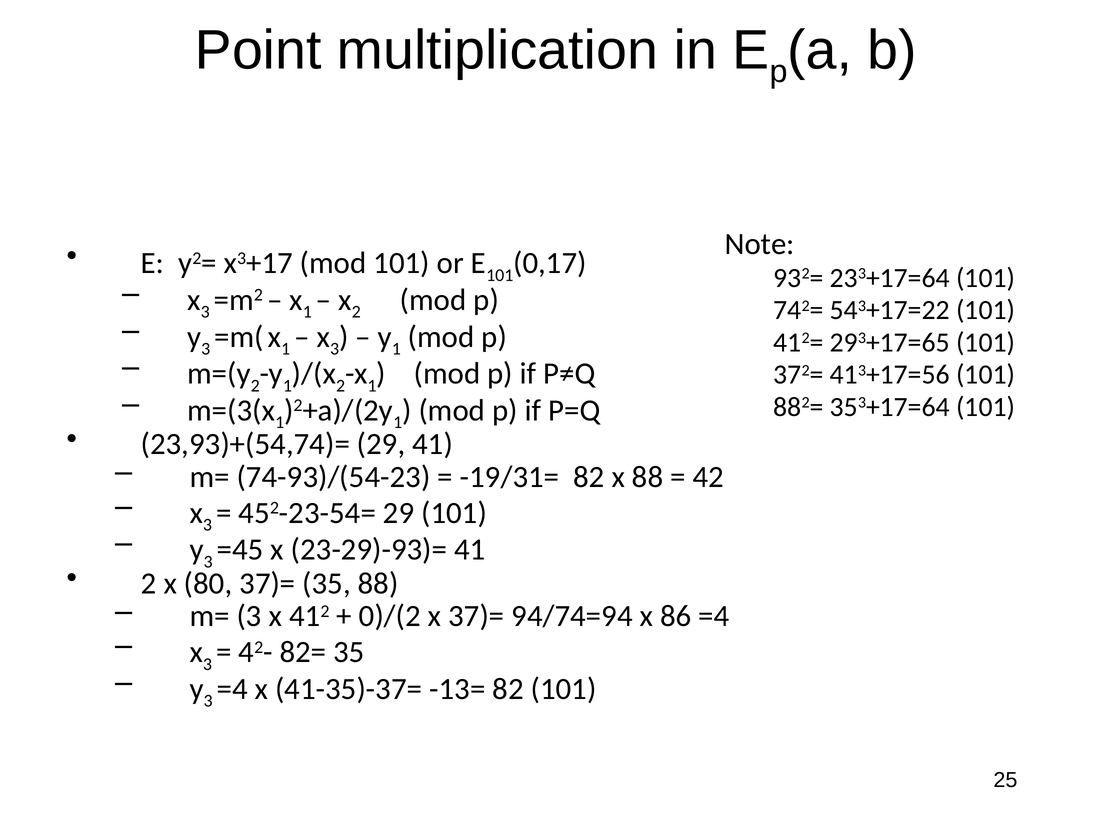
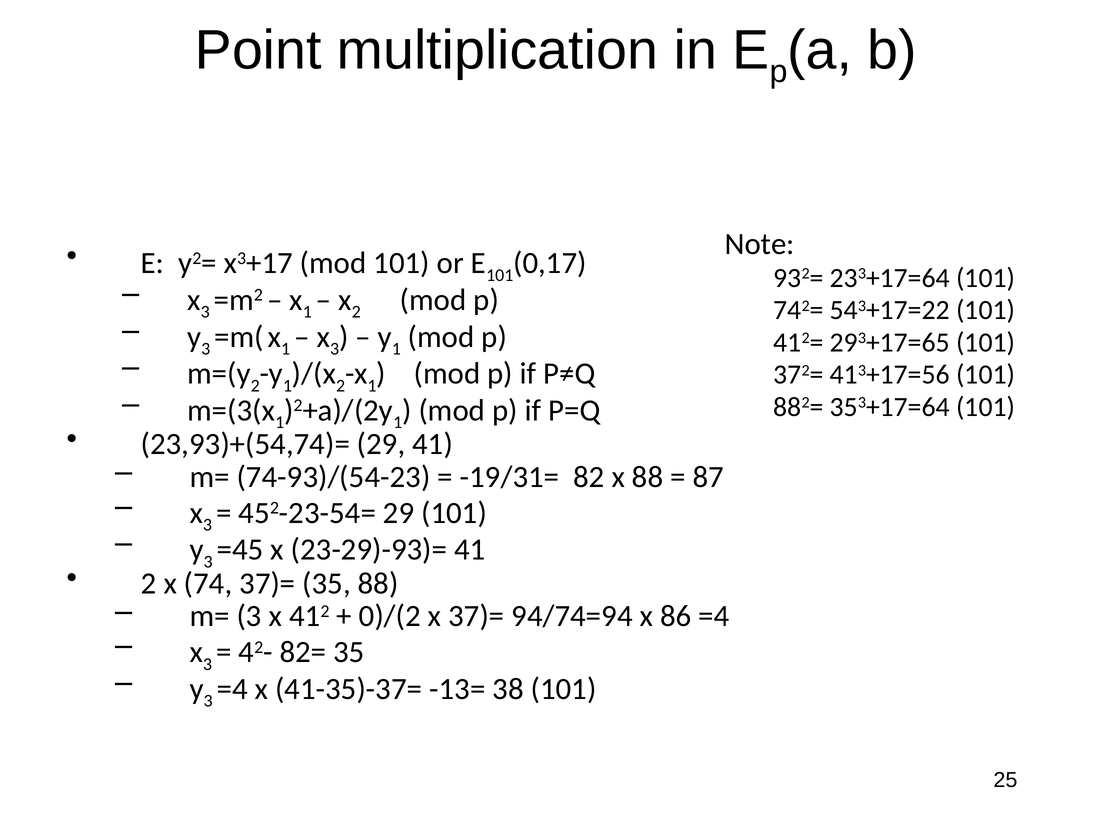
42: 42 -> 87 (708, 477)
80: 80 -> 74 (208, 583)
-13= 82: 82 -> 38 (508, 689)
